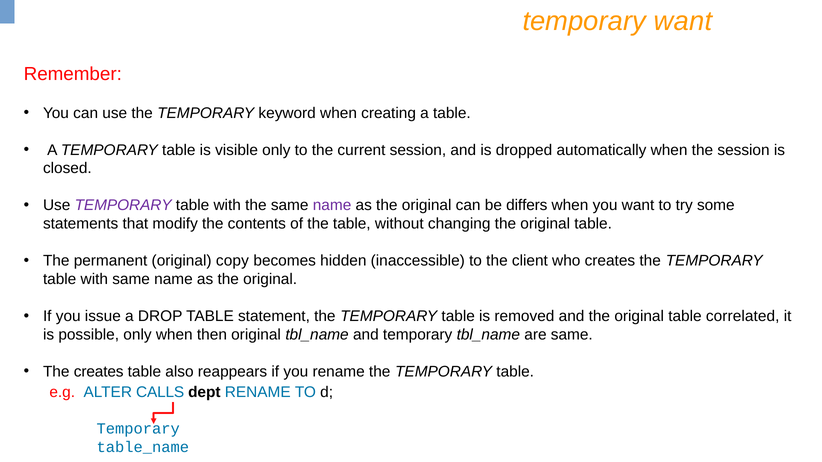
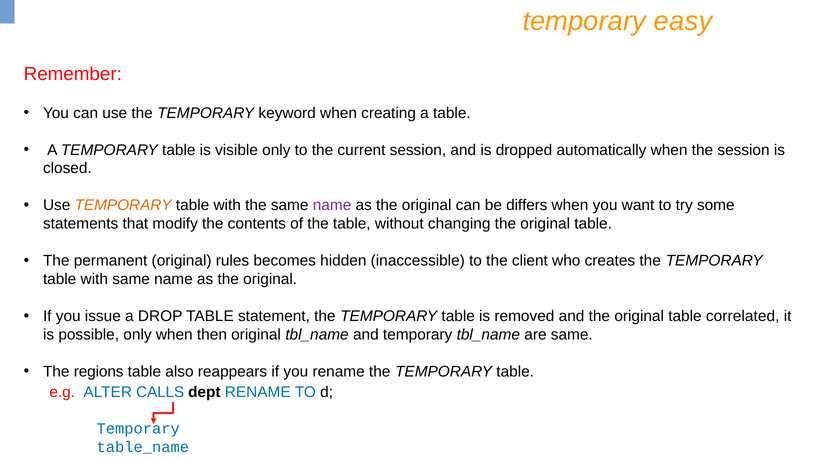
temporary want: want -> easy (683, 21)
TEMPORARY colour: purple -> orange (123, 206)
copy: copy -> rules (232, 261)
The creates: creates -> regions (99, 372)
